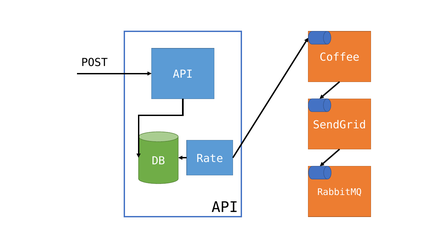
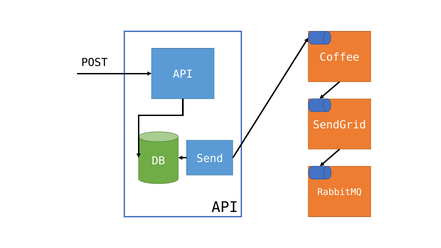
Rate: Rate -> Send (210, 159)
